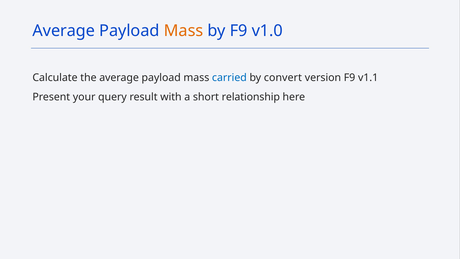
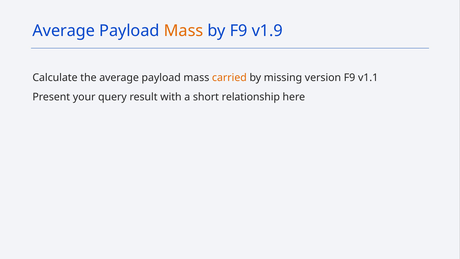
v1.0: v1.0 -> v1.9 (267, 31)
carried colour: blue -> orange (229, 78)
convert: convert -> missing (283, 78)
